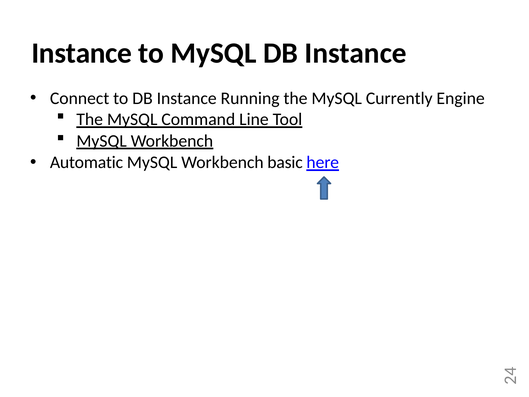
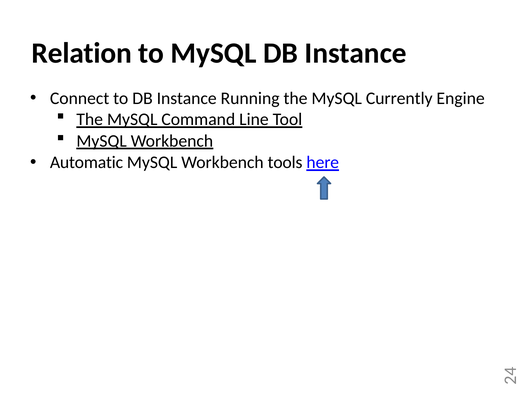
Instance: Instance -> Relation (82, 53)
basic: basic -> tools (285, 162)
